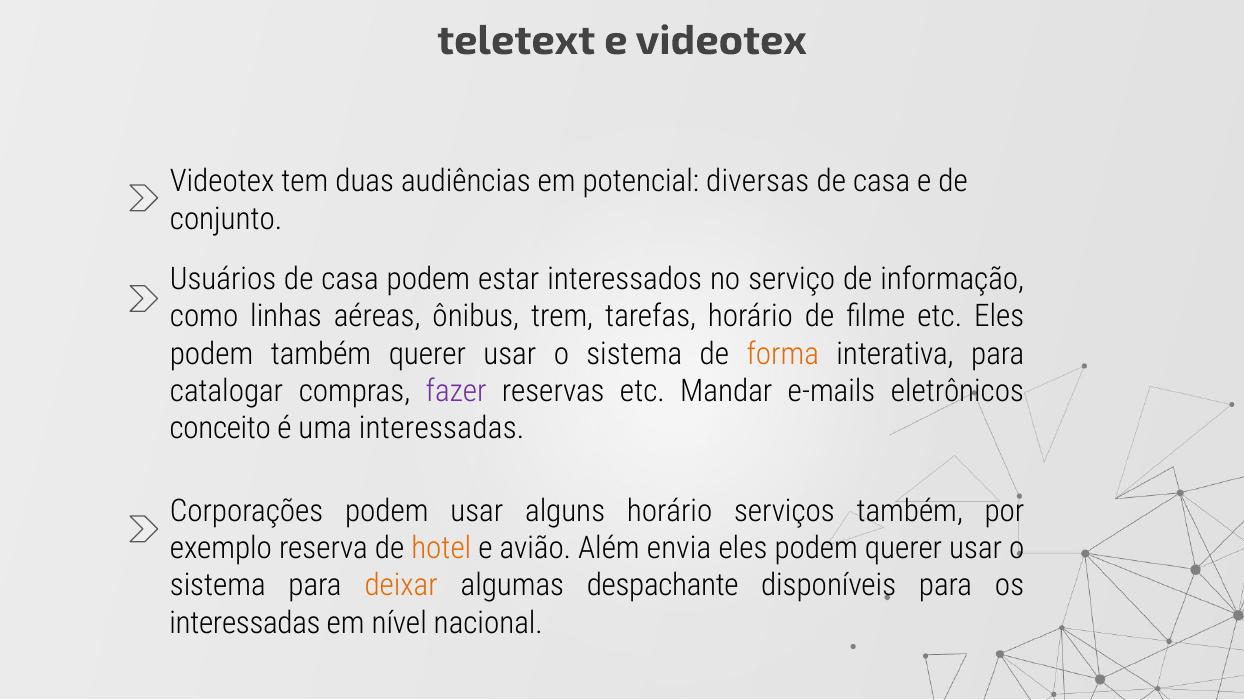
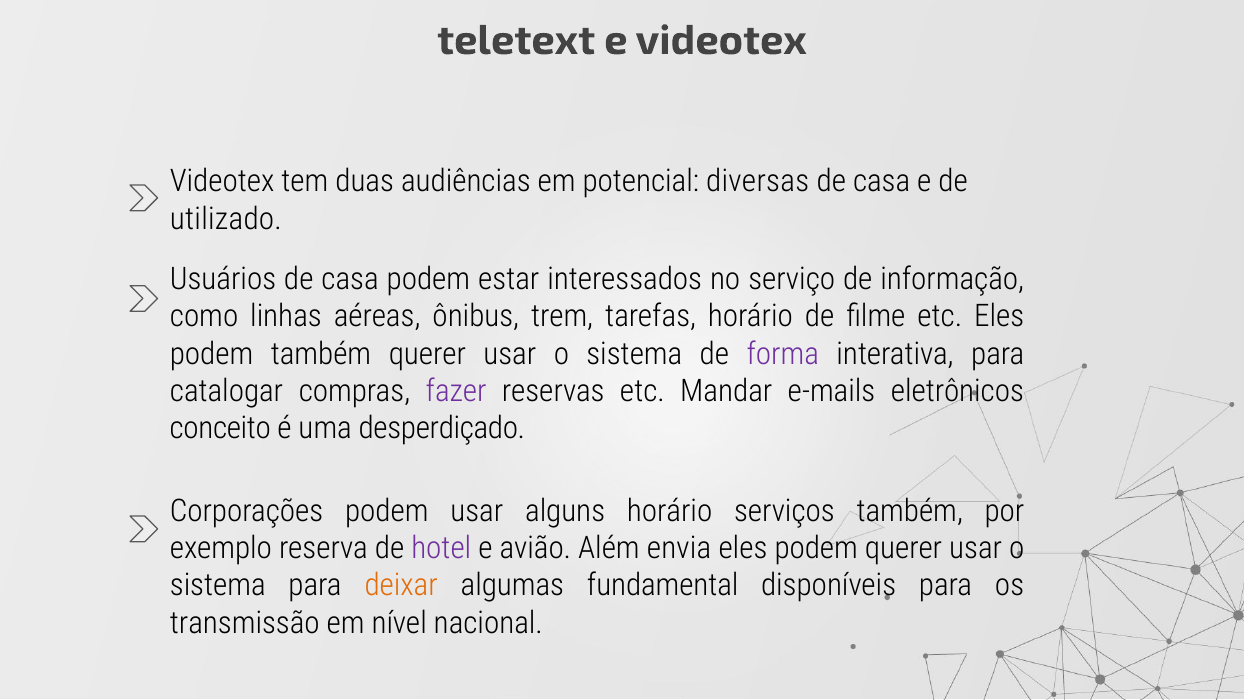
conjunto: conjunto -> utilizado (226, 219)
forma colour: orange -> purple (783, 354)
uma interessadas: interessadas -> desperdiçado (442, 428)
hotel colour: orange -> purple (441, 548)
despachante: despachante -> fundamental (663, 585)
interessadas: interessadas -> transmissão (245, 623)
